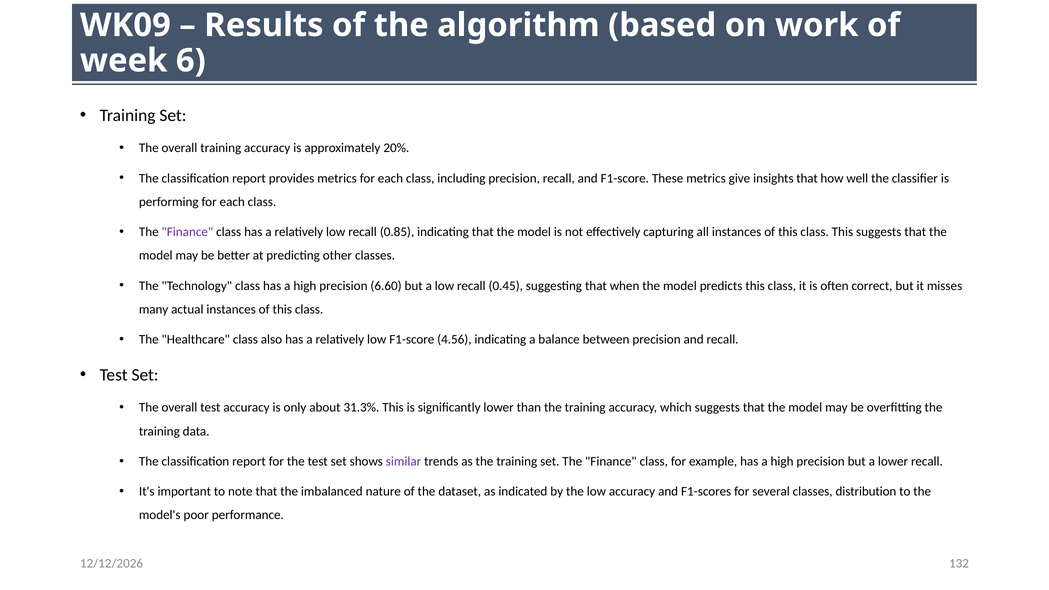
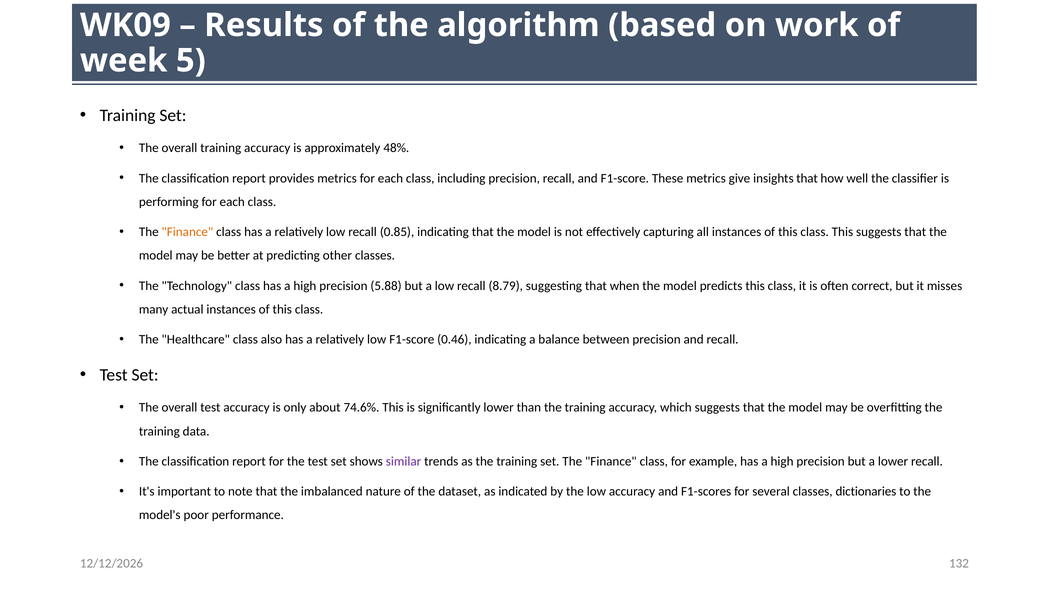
6: 6 -> 5 (191, 61)
20%: 20% -> 48% (396, 148)
Finance colour: purple -> orange (187, 232)
6.60: 6.60 -> 5.88 (386, 286)
0.45: 0.45 -> 8.79 (506, 286)
4.56: 4.56 -> 0.46 (454, 340)
31.3%: 31.3% -> 74.6% (361, 408)
distribution: distribution -> dictionaries (866, 492)
